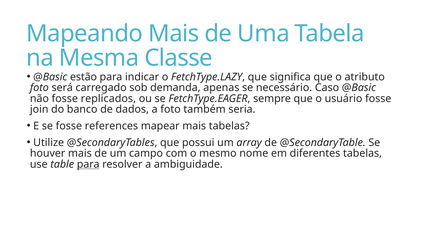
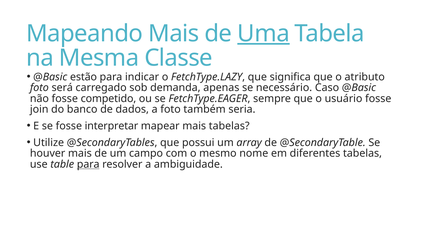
Uma underline: none -> present (264, 34)
replicados: replicados -> competido (108, 99)
references: references -> interpretar (111, 126)
